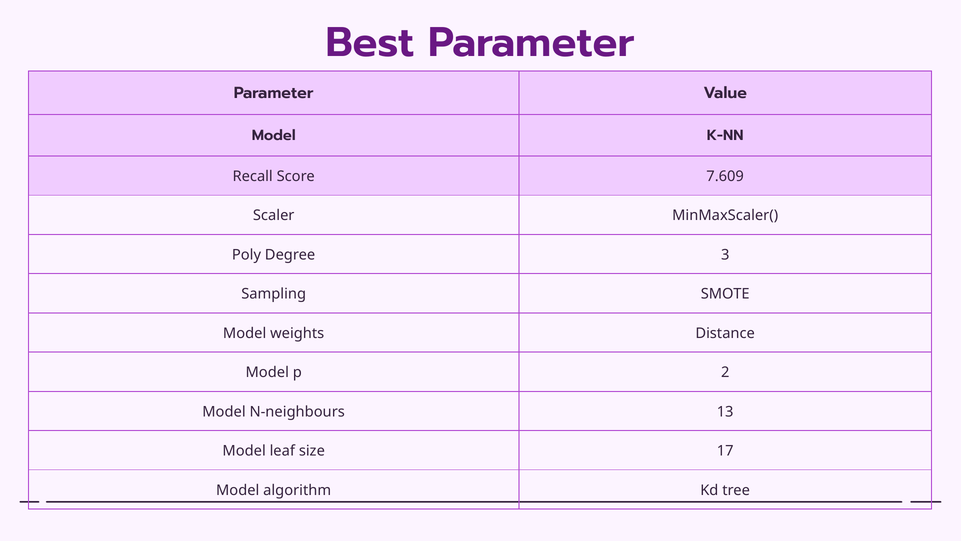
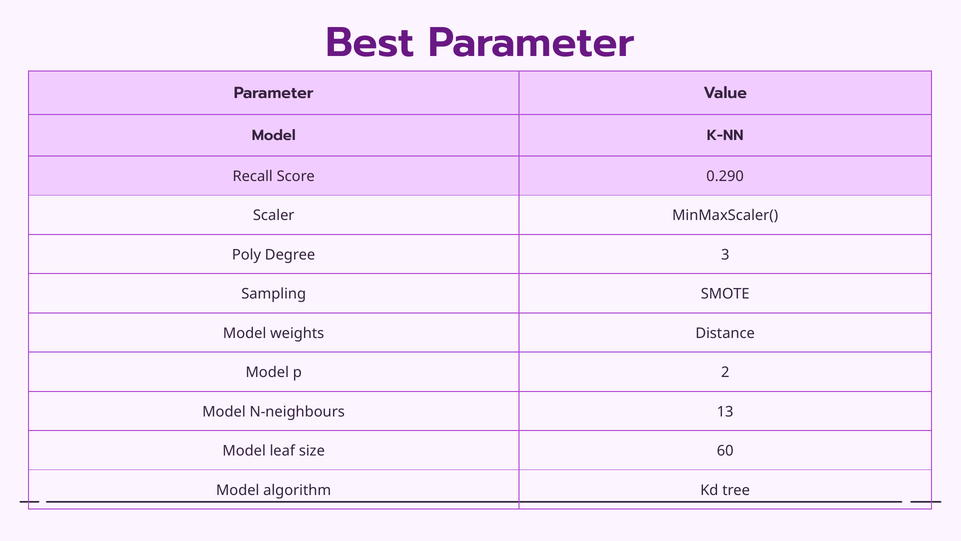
7.609: 7.609 -> 0.290 (725, 176)
17: 17 -> 60 (725, 451)
